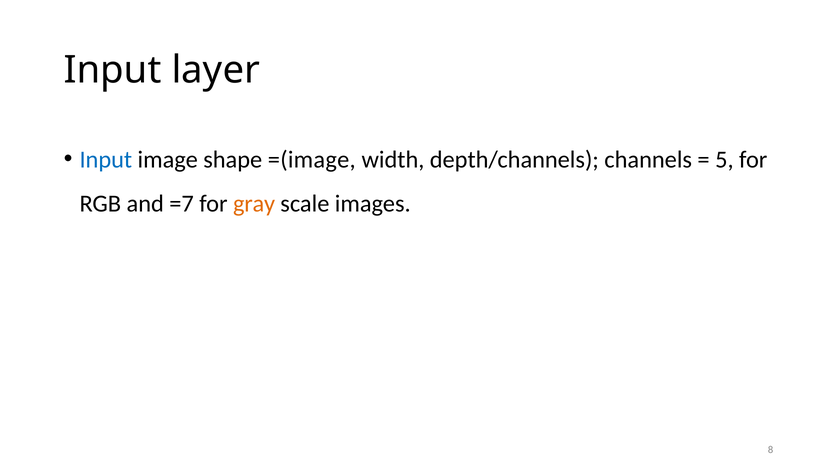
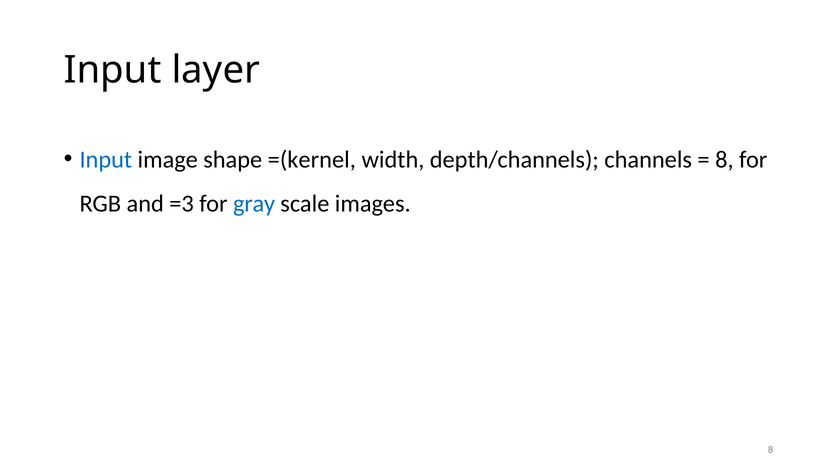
=(image: =(image -> =(kernel (312, 159)
5: 5 -> 8 (724, 159)
=7: =7 -> =3 (182, 203)
gray colour: orange -> blue (254, 203)
